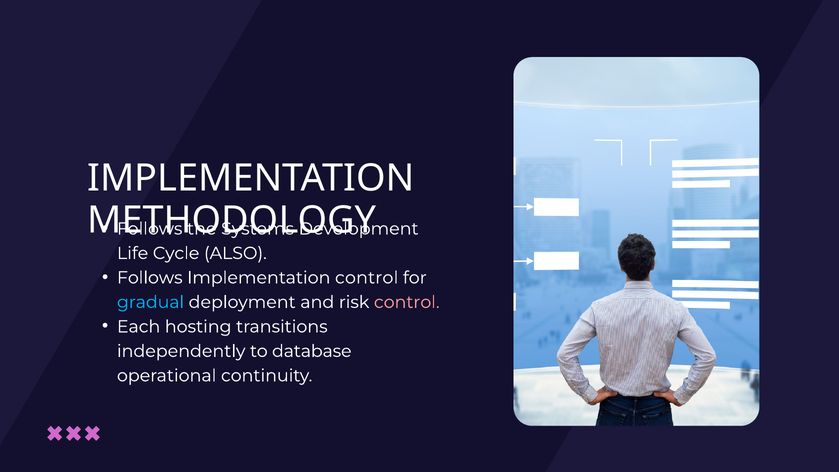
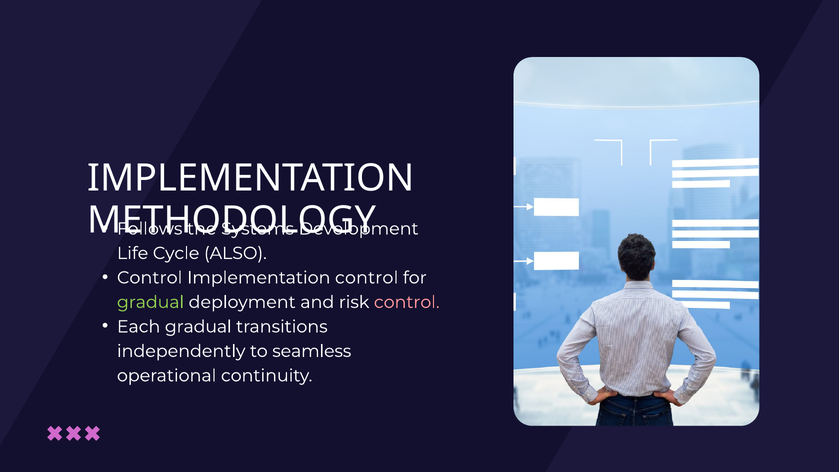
Follows: Follows -> Control (150, 278)
gradual colour: light blue -> light green (151, 302)
Each hosting: hosting -> gradual (198, 327)
database: database -> seamless (312, 351)
